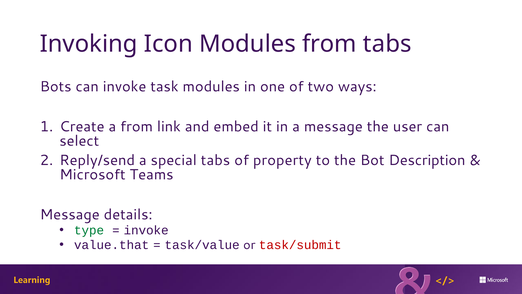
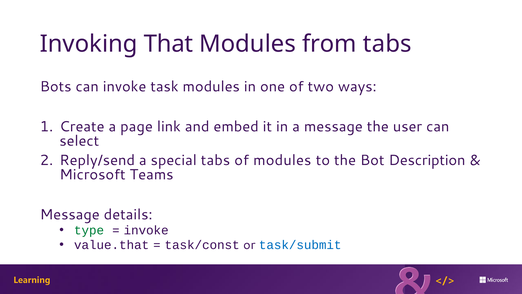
Icon: Icon -> That (169, 44)
a from: from -> page (137, 127)
of property: property -> modules (282, 160)
task/value: task/value -> task/const (202, 245)
task/submit colour: red -> blue (300, 245)
